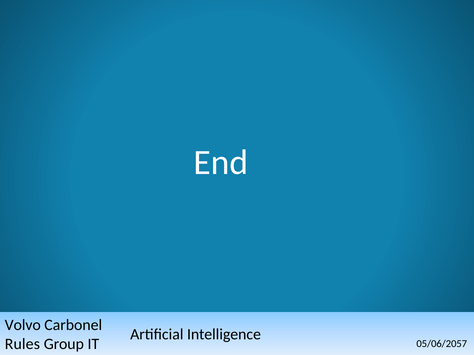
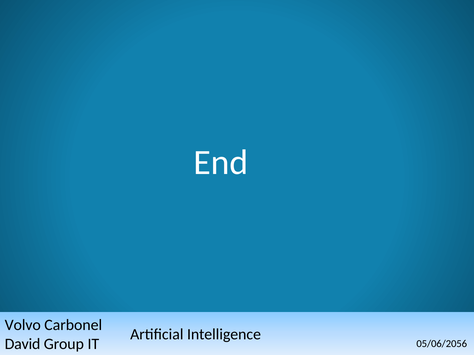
Rules: Rules -> David (23, 344)
05/06/2057: 05/06/2057 -> 05/06/2056 (442, 344)
